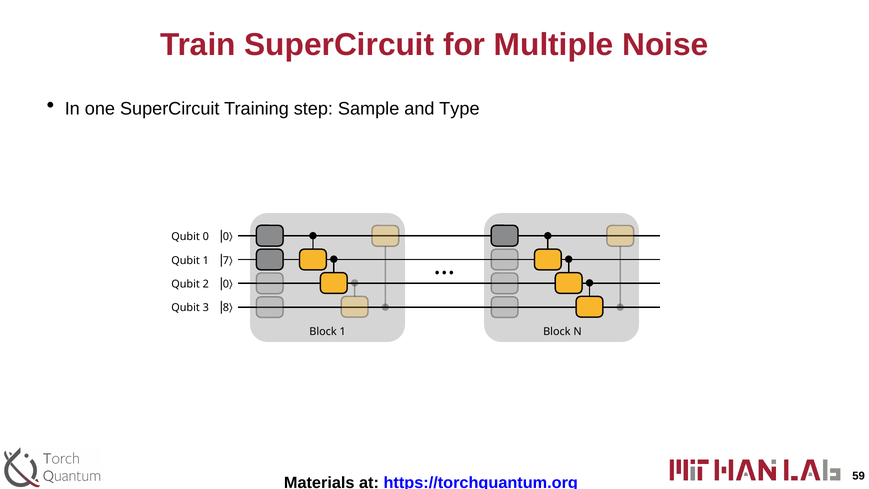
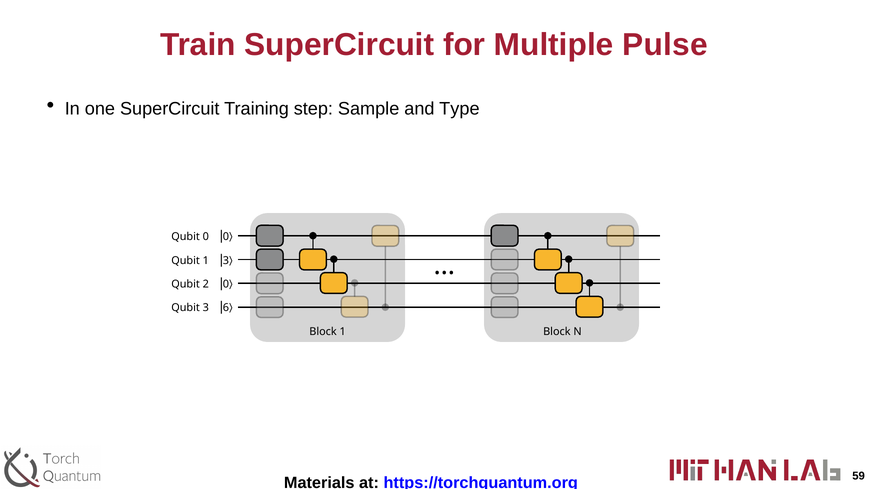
Noise: Noise -> Pulse (665, 45)
1 7: 7 -> 3 (226, 260)
8: 8 -> 6 (226, 308)
